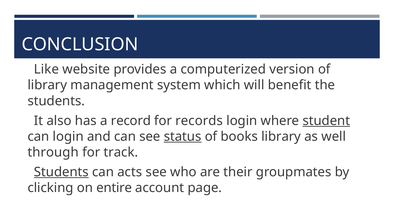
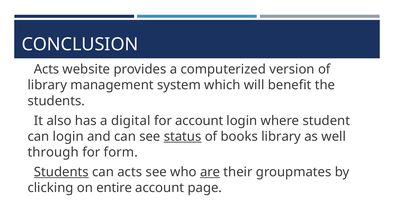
Like: Like -> Acts (47, 69)
record: record -> digital (131, 120)
for records: records -> account (199, 120)
student underline: present -> none (326, 120)
track: track -> form (121, 152)
are underline: none -> present (210, 172)
